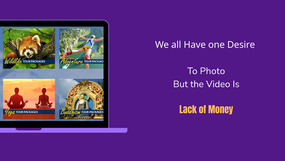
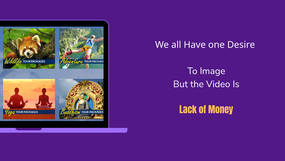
Photo: Photo -> Image (213, 71)
